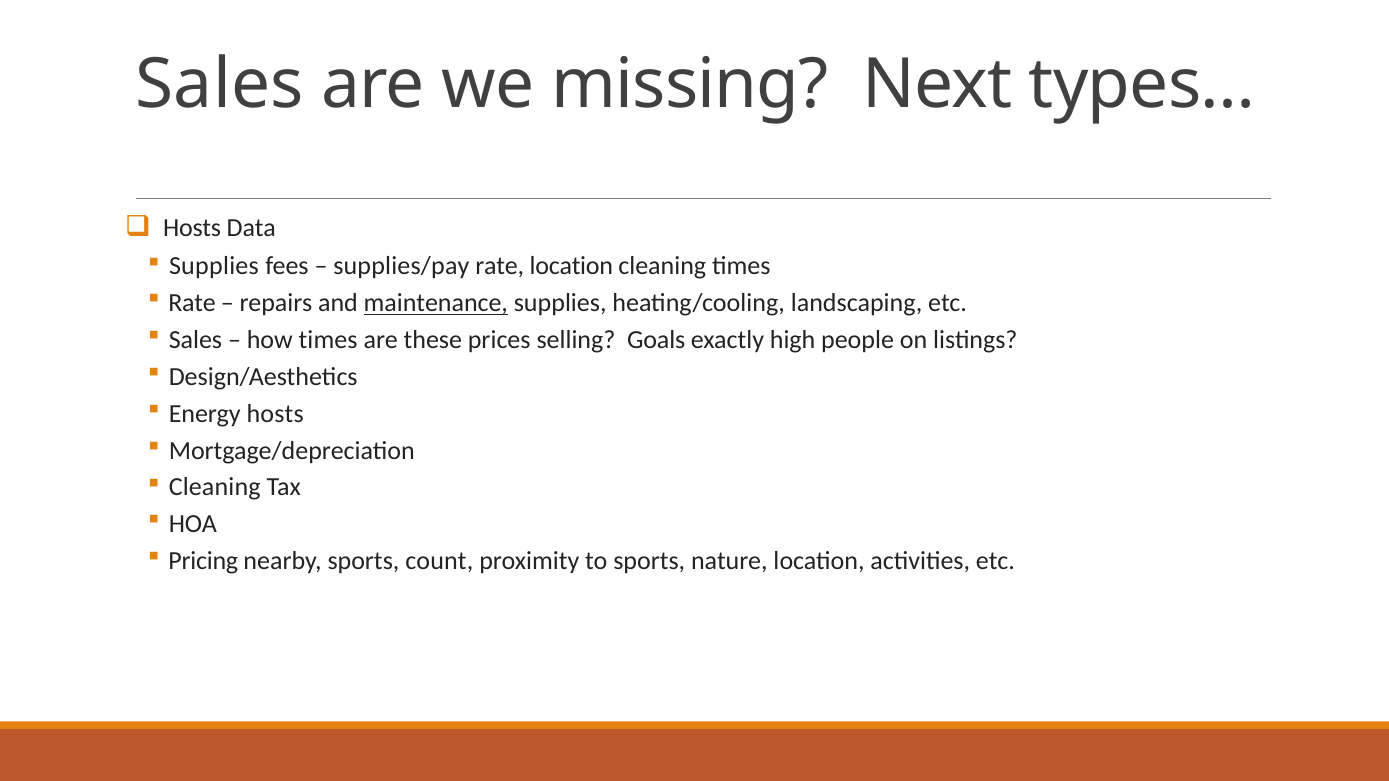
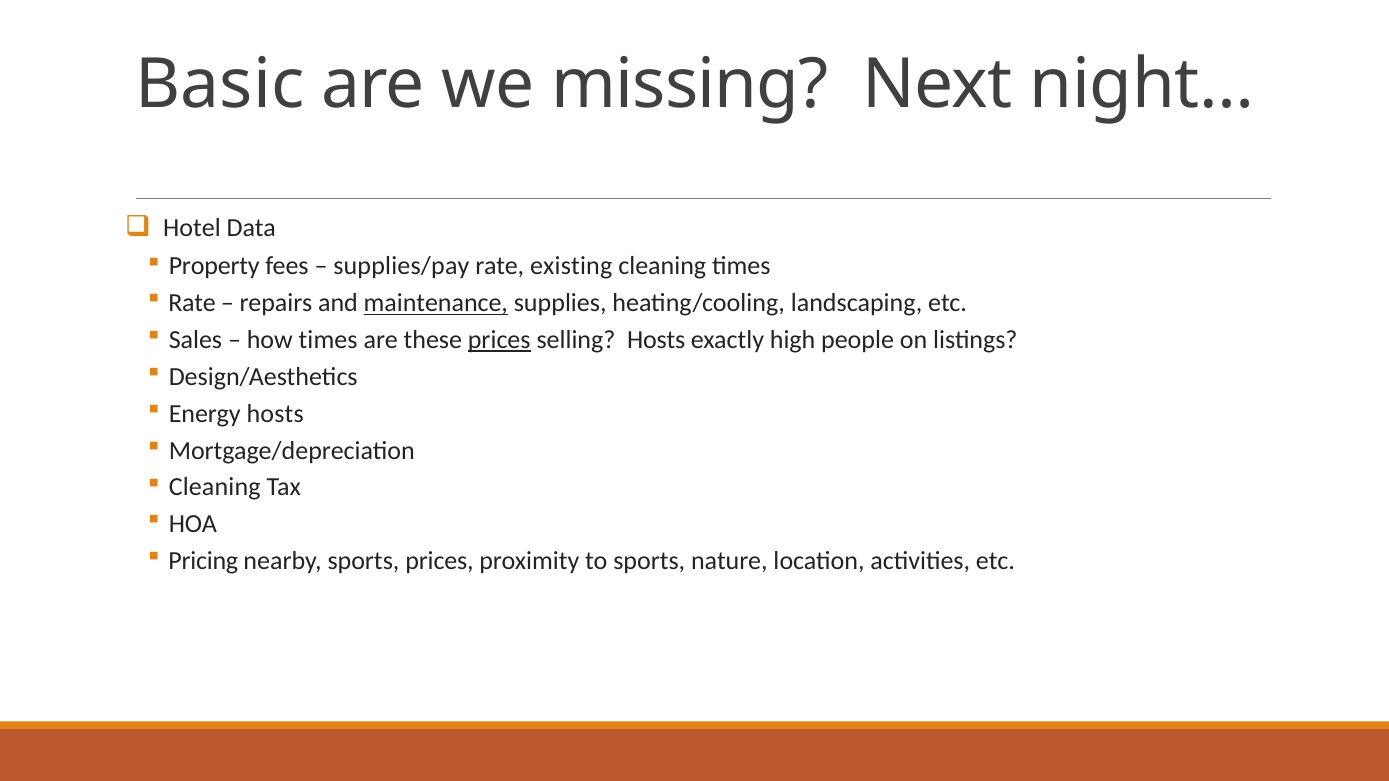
Sales: Sales -> Basic (220, 85)
types…: types… -> night… (1142, 85)
Hosts: Hosts -> Hotel (192, 228)
Supplies: Supplies -> Property (214, 266)
rate location: location -> existing (571, 266)
prices underline: none -> present (499, 340)
selling Goals: Goals -> Hosts (656, 340)
sports count: count -> prices (439, 561)
